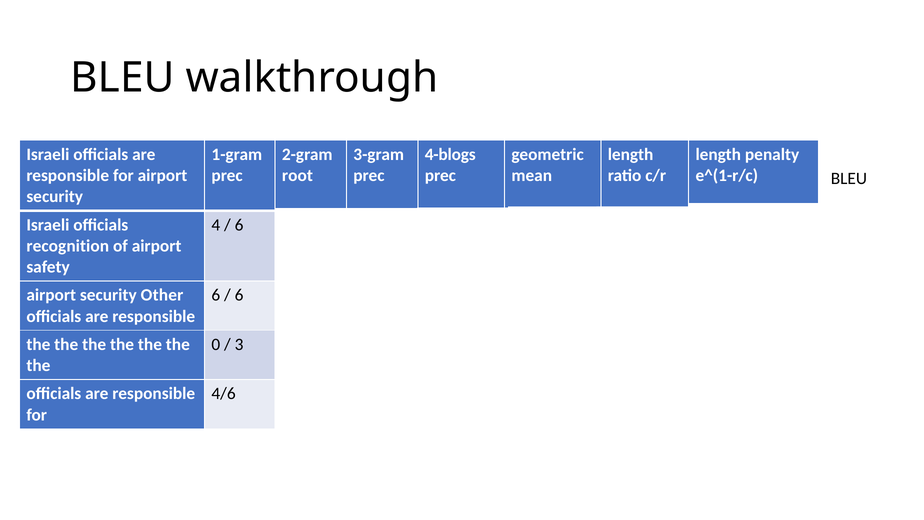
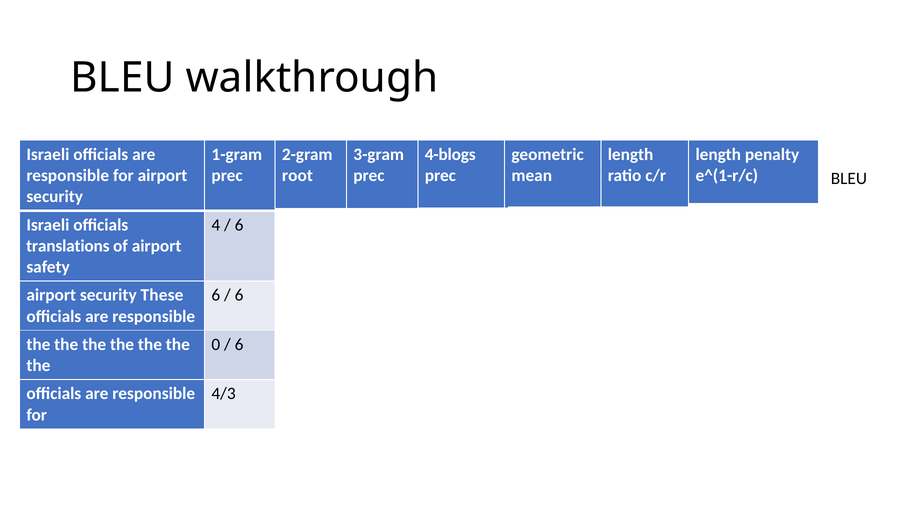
recognition: recognition -> translations (68, 246)
Other: Other -> These (162, 295)
3: 3 -> 6 (239, 344)
4/6: 4/6 -> 4/3 (224, 394)
